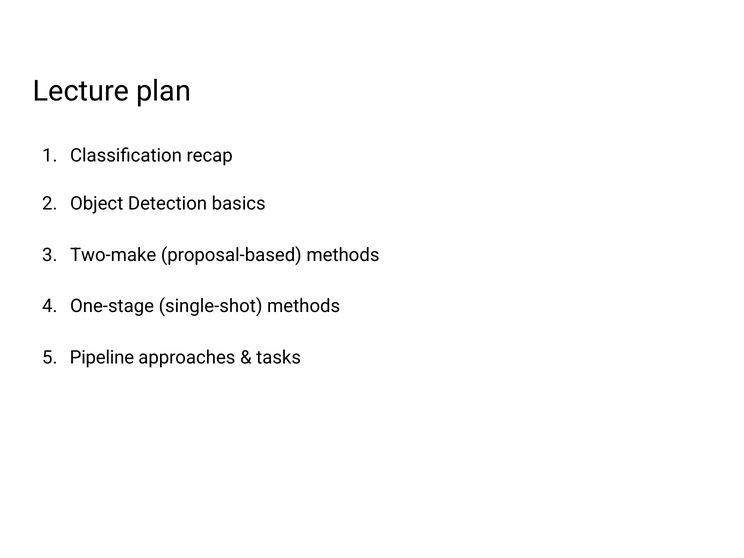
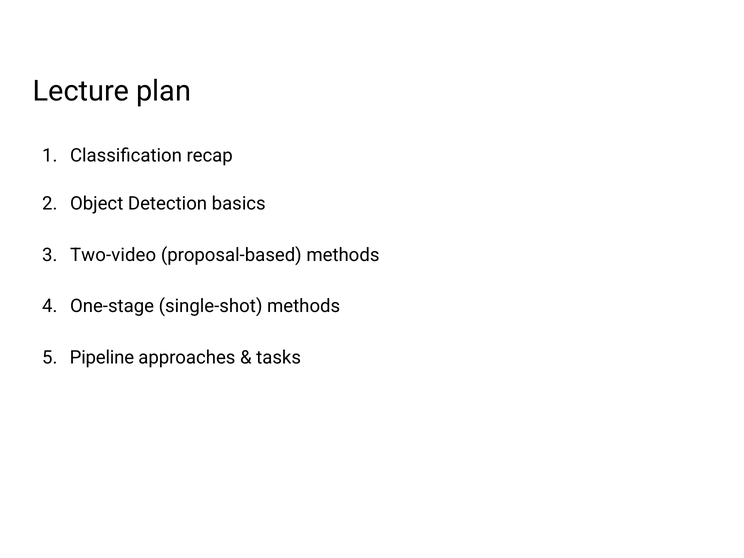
Two-make: Two-make -> Two-video (113, 255)
